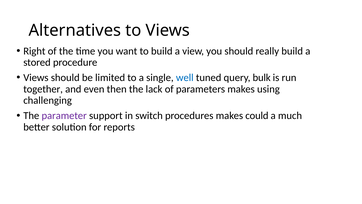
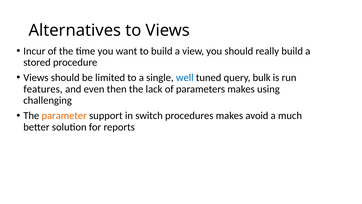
Right: Right -> Incur (34, 51)
together: together -> features (43, 89)
parameter colour: purple -> orange (64, 115)
could: could -> avoid (257, 115)
